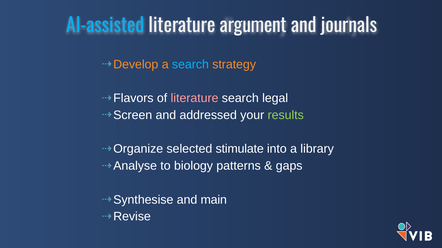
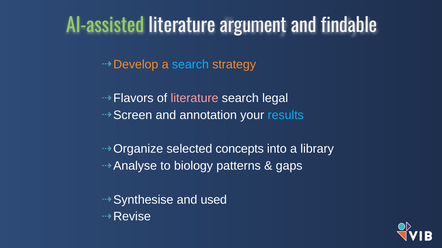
AI-assisted colour: light blue -> light green (105, 26)
journals: journals -> findable (349, 26)
addressed: addressed -> annotation (208, 115)
results colour: light green -> light blue (286, 115)
stimulate: stimulate -> concepts (240, 149)
main: main -> used (214, 200)
